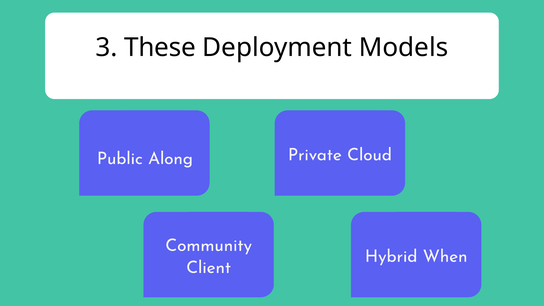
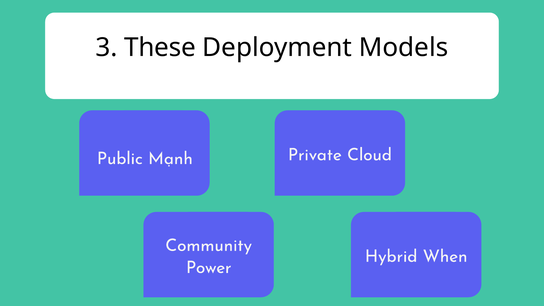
Along: Along -> Mạnh (170, 158)
Client: Client -> Power (209, 267)
